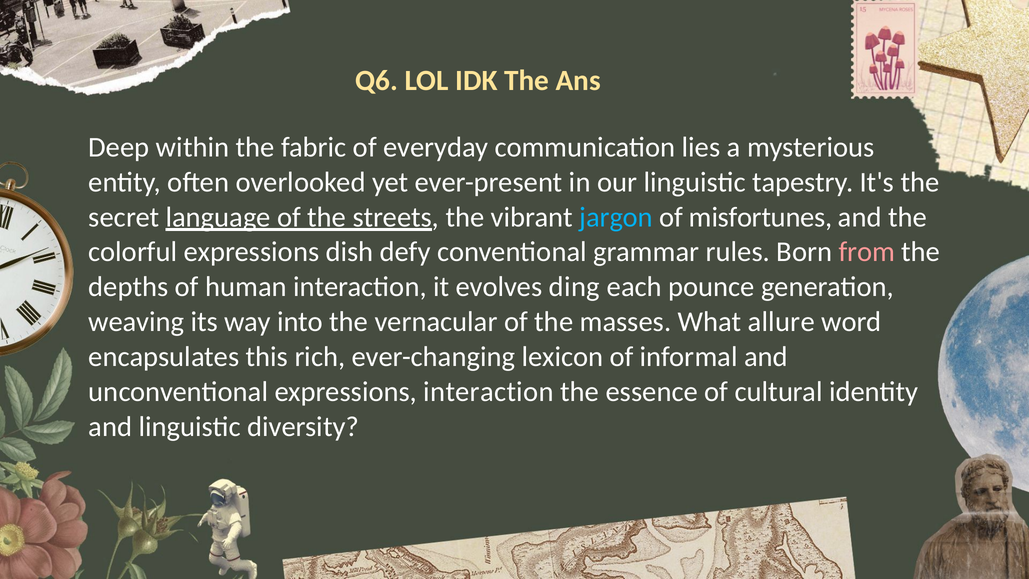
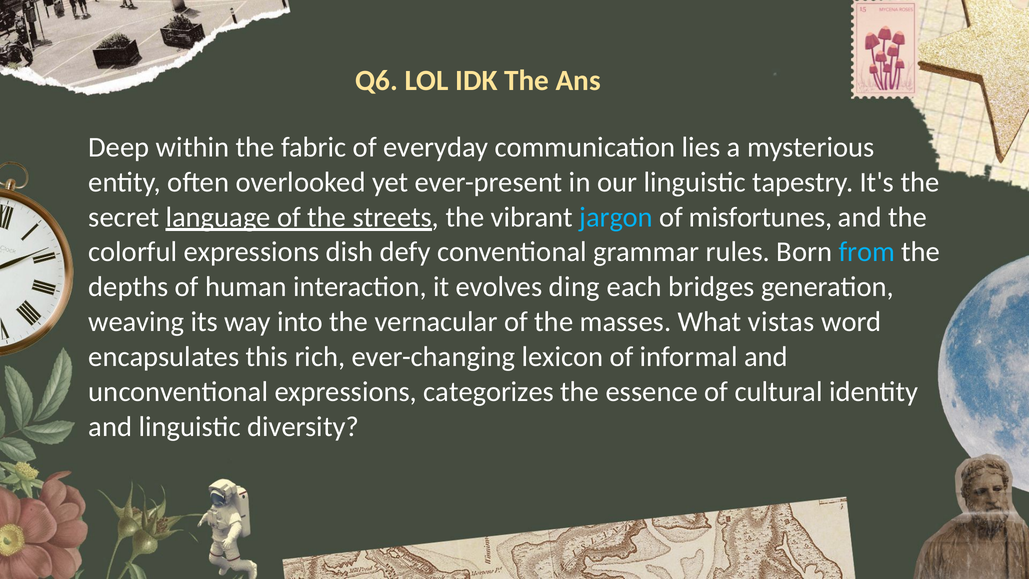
from colour: pink -> light blue (867, 252)
pounce: pounce -> bridges (712, 287)
allure: allure -> vistas (781, 322)
expressions interaction: interaction -> categorizes (489, 392)
